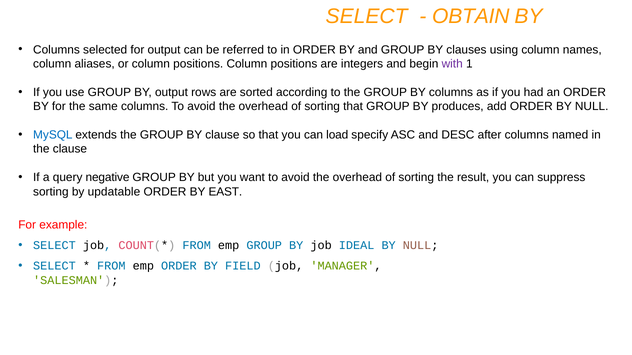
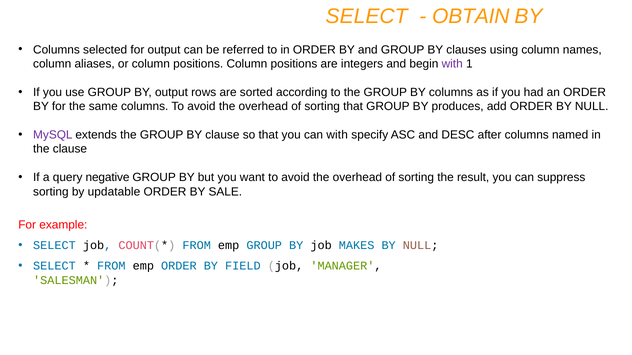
MySQL colour: blue -> purple (53, 135)
can load: load -> with (337, 135)
EAST: EAST -> SALE (225, 192)
IDEAL: IDEAL -> MAKES (357, 246)
